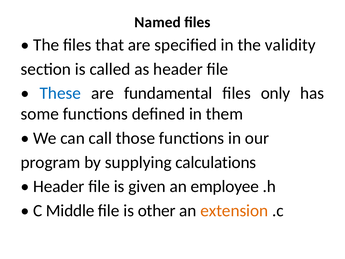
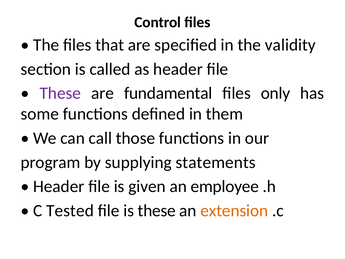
Named: Named -> Control (158, 22)
These colour: blue -> purple (60, 93)
calculations: calculations -> statements (216, 162)
Middle: Middle -> Tested (70, 210)
is other: other -> these (157, 210)
